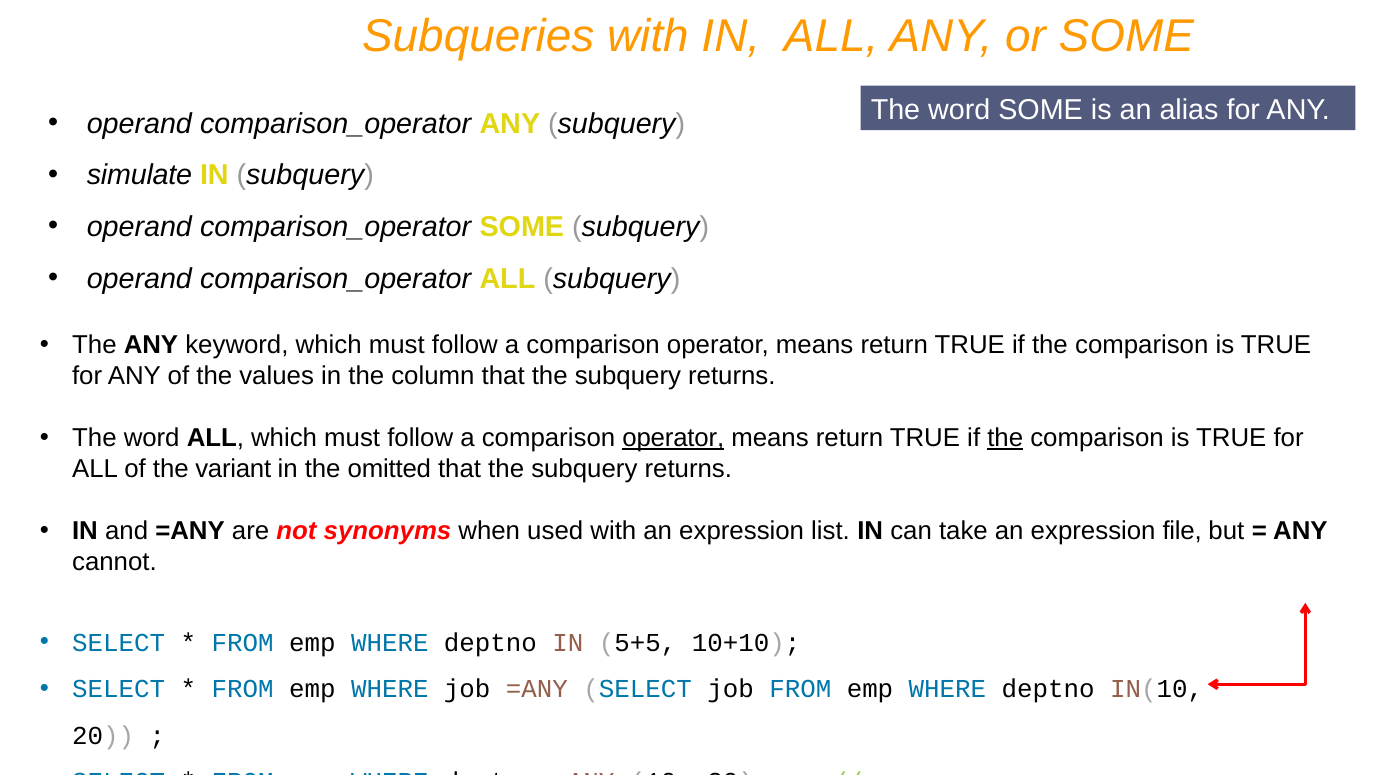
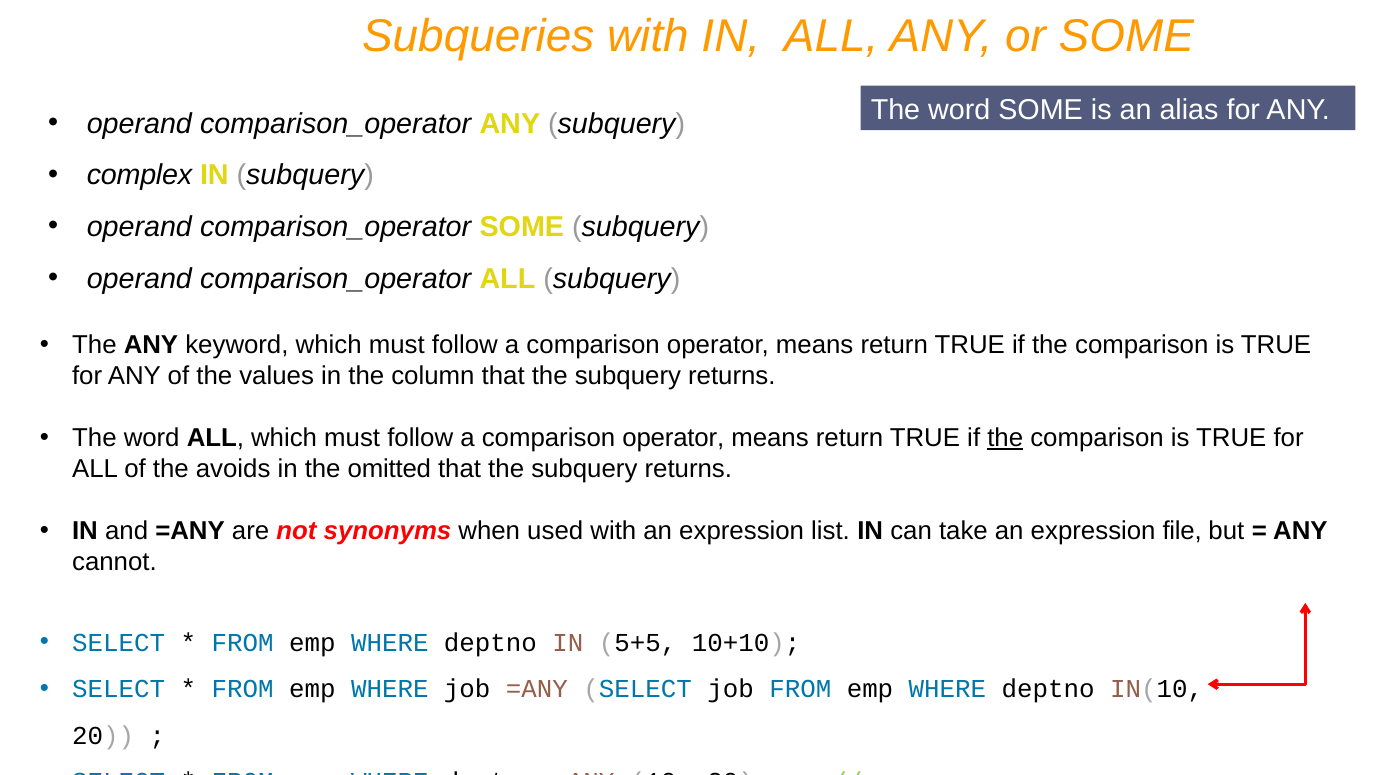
simulate: simulate -> complex (139, 175)
operator underline: present -> none (673, 438)
variant: variant -> avoids (233, 469)
